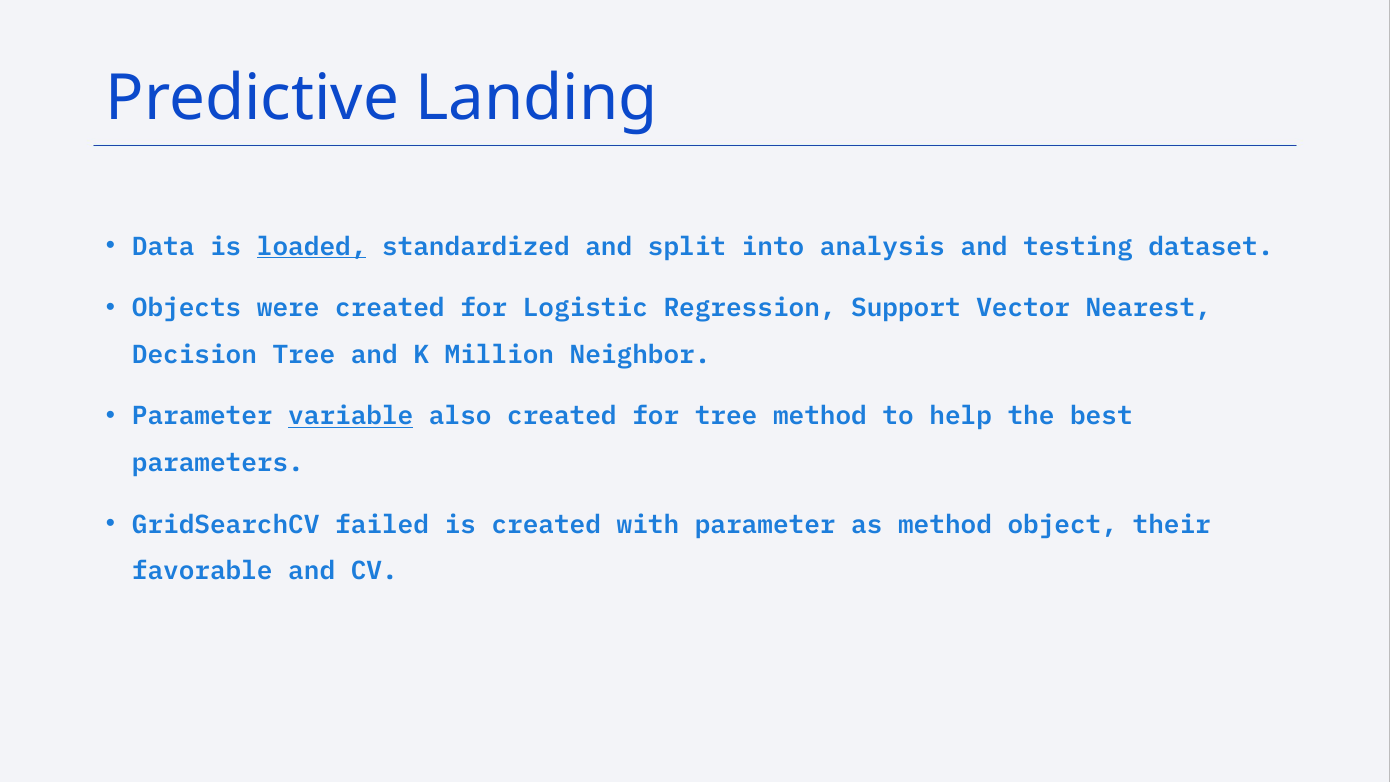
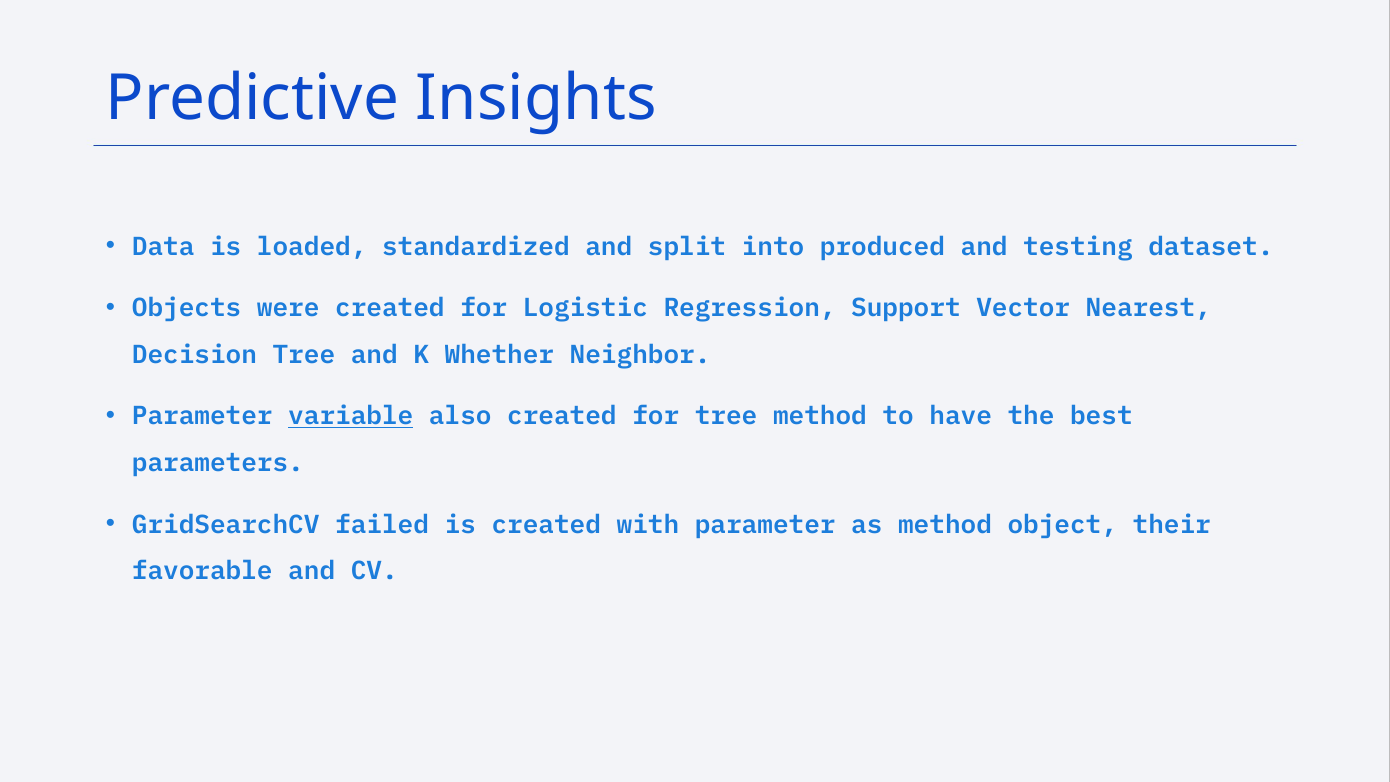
Landing: Landing -> Insights (536, 98)
loaded underline: present -> none (312, 246)
analysis: analysis -> produced (882, 246)
Million: Million -> Whether (499, 355)
help: help -> have (961, 416)
